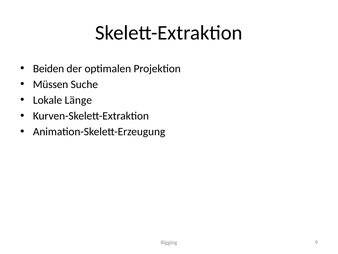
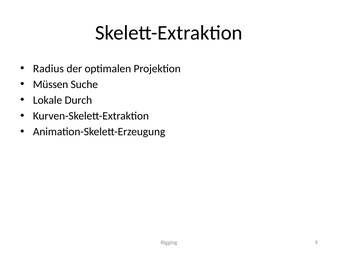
Beiden: Beiden -> Radius (48, 68)
Länge: Länge -> Durch (78, 100)
